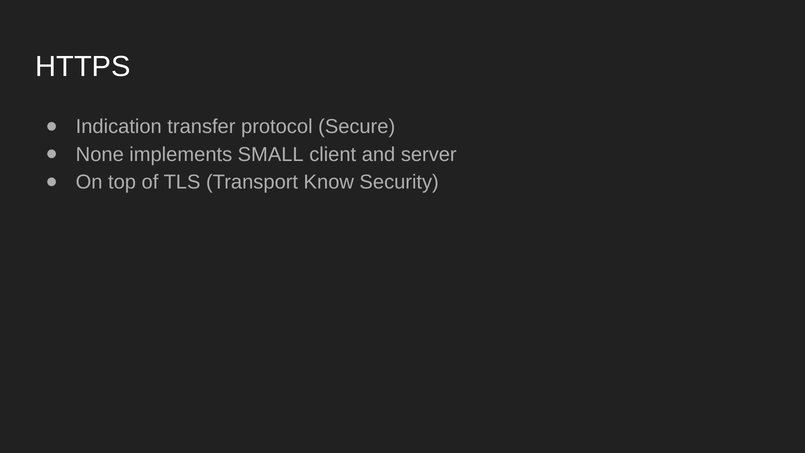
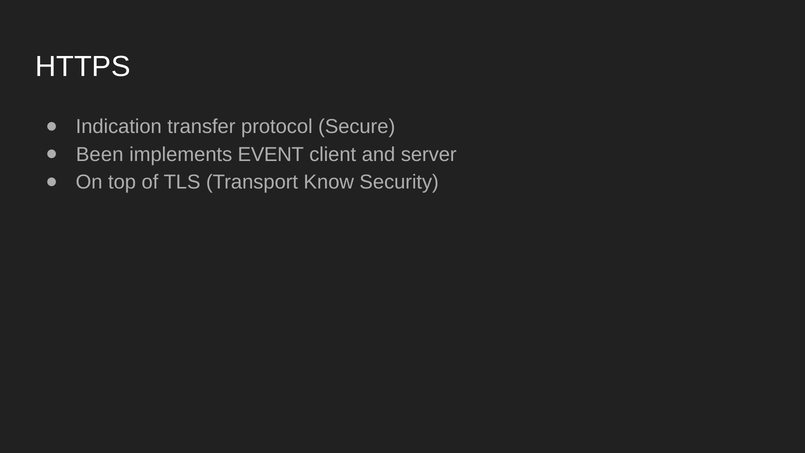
None: None -> Been (100, 154)
SMALL: SMALL -> EVENT (271, 154)
